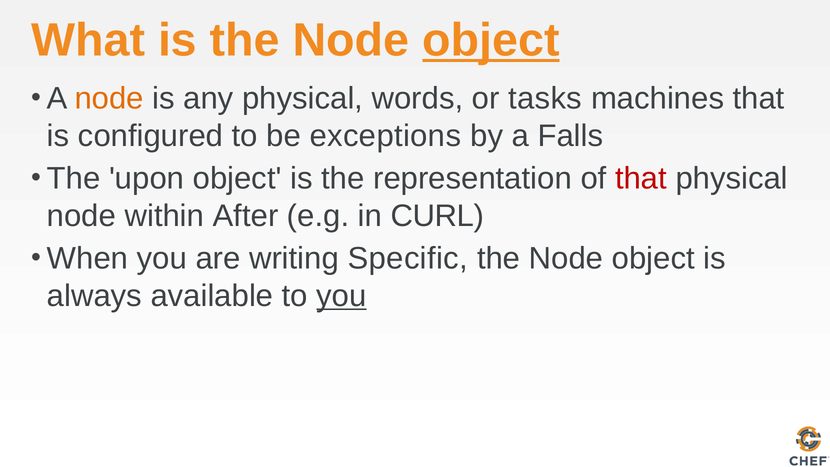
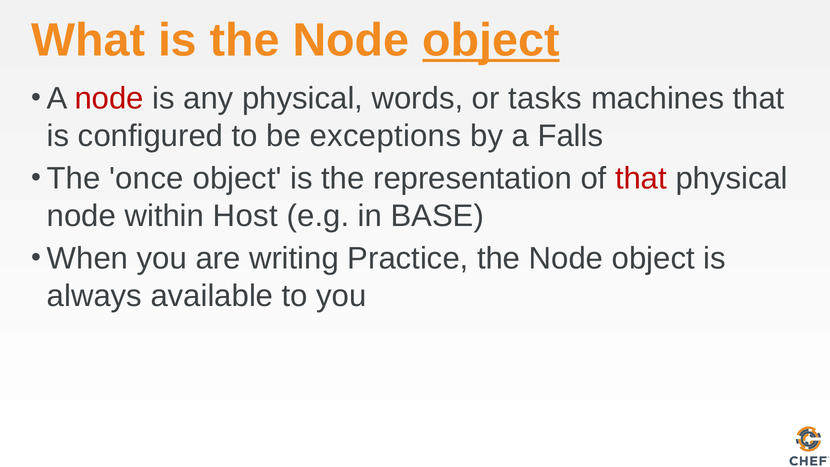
node colour: orange -> red (109, 99)
upon: upon -> once (146, 179)
After: After -> Host (245, 216)
CURL: CURL -> BASE (437, 216)
Specific: Specific -> Practice (408, 258)
you underline: present -> none (341, 296)
